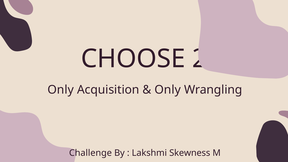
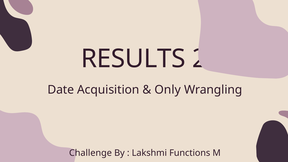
CHOOSE: CHOOSE -> RESULTS (133, 59)
Only: Only -> Date (61, 90)
Skewness: Skewness -> Functions (190, 153)
